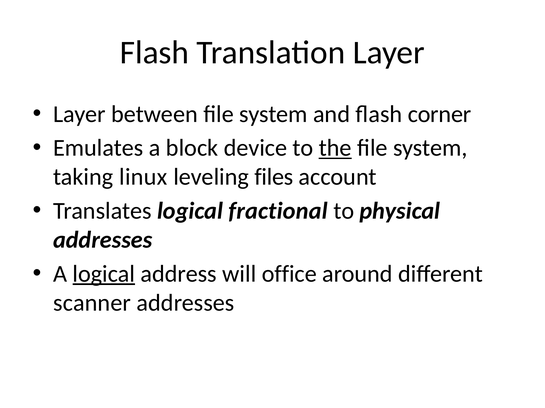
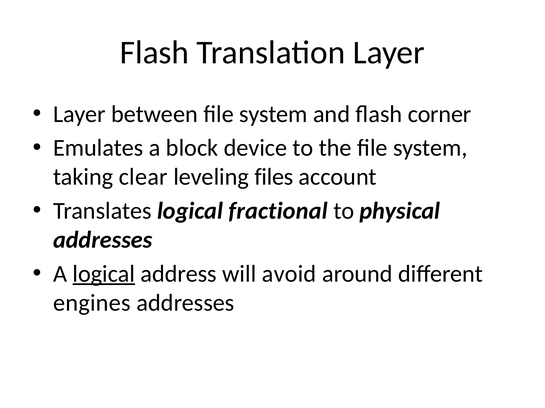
the underline: present -> none (335, 148)
linux: linux -> clear (143, 177)
office: office -> avoid (289, 274)
scanner: scanner -> engines (92, 303)
